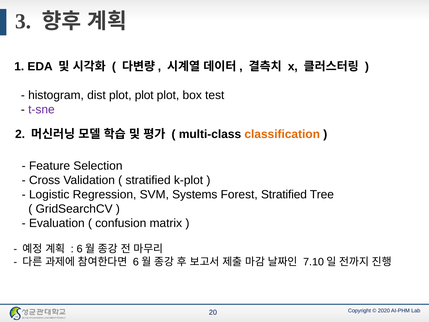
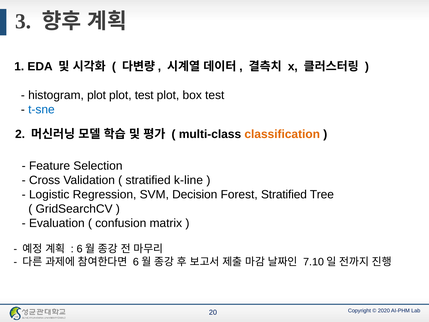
histogram dist: dist -> plot (97, 95)
plot: plot -> test (144, 95)
t-sne colour: purple -> blue (41, 109)
k-plot: k-plot -> k-line (188, 180)
Systems: Systems -> Decision (195, 194)
